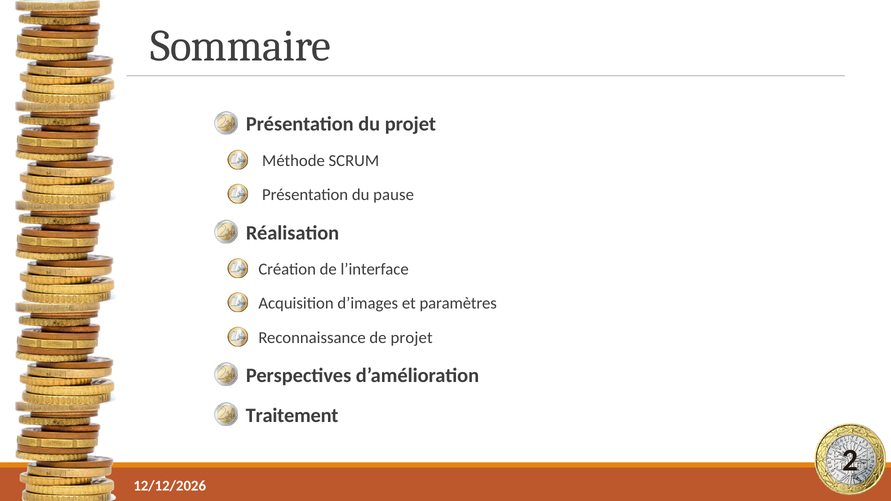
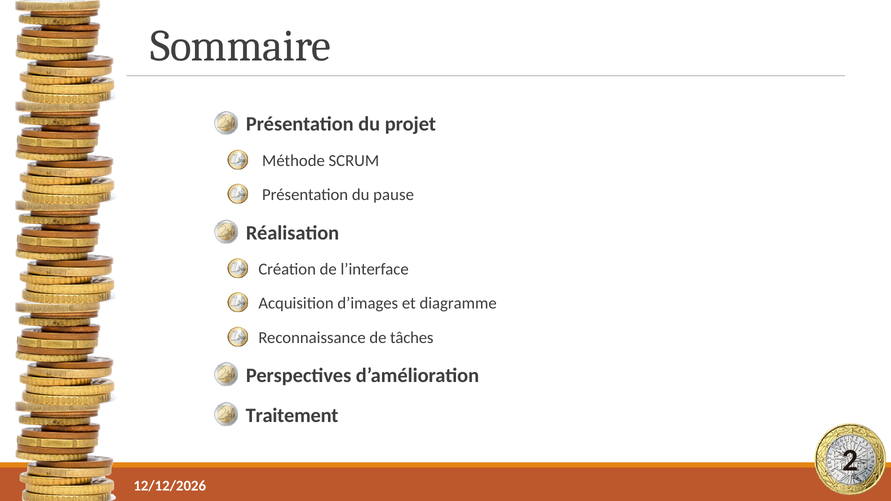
paramètres: paramètres -> diagramme (458, 303)
de projet: projet -> tâches (412, 338)
